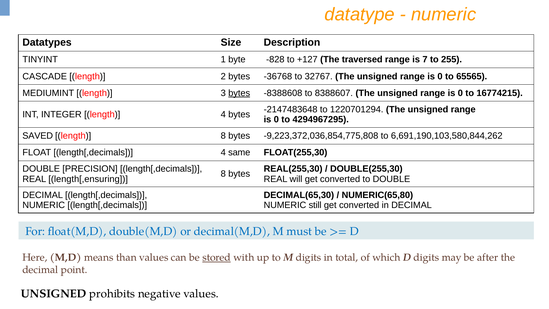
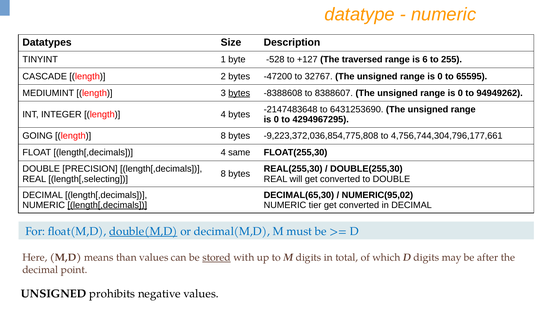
-828: -828 -> -528 (275, 60)
7: 7 -> 6 (425, 60)
-36768: -36768 -> -47200 (278, 76)
65565: 65565 -> 65595 (472, 76)
16774215: 16774215 -> 94949262 (500, 93)
1220701294: 1220701294 -> 6431253690 (357, 109)
SAVED: SAVED -> GOING (38, 136)
6,691,190,103,580,844,262: 6,691,190,103,580,844,262 -> 4,756,744,304,796,177,661 (447, 136)
length[,ensuring: length[,ensuring -> length[,selecting (88, 179)
NUMERIC(65,80: NUMERIC(65,80 -> NUMERIC(95,02 (377, 195)
length[,decimals underline: none -> present (107, 205)
still: still -> tier (315, 205)
double(M,D underline: none -> present (143, 231)
